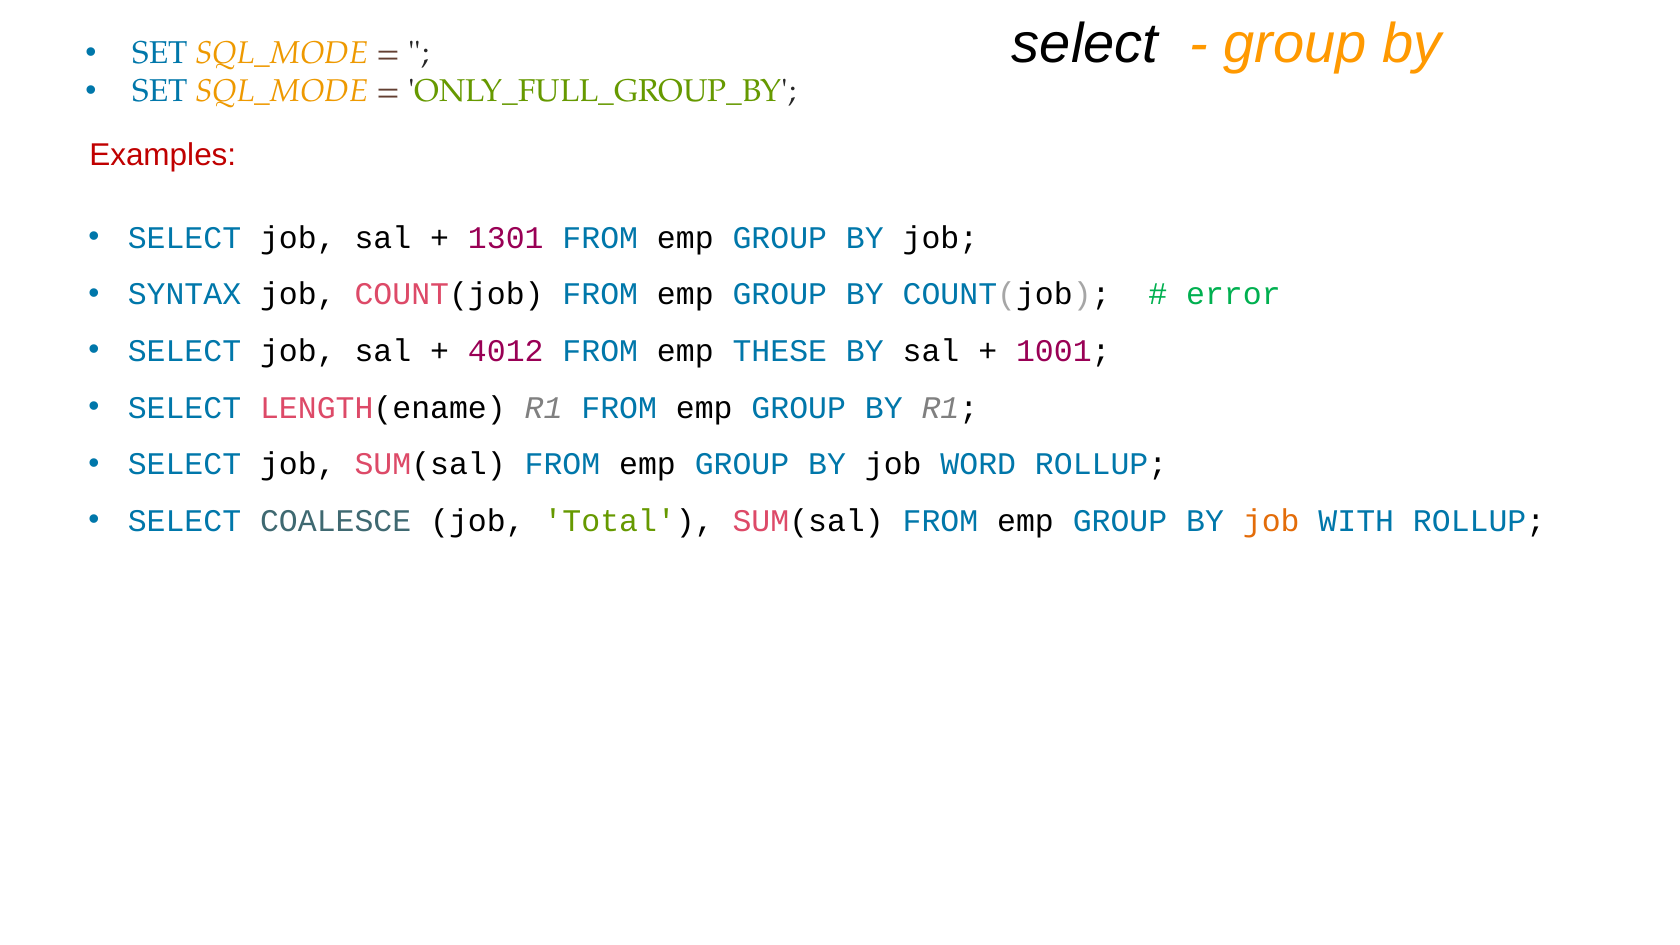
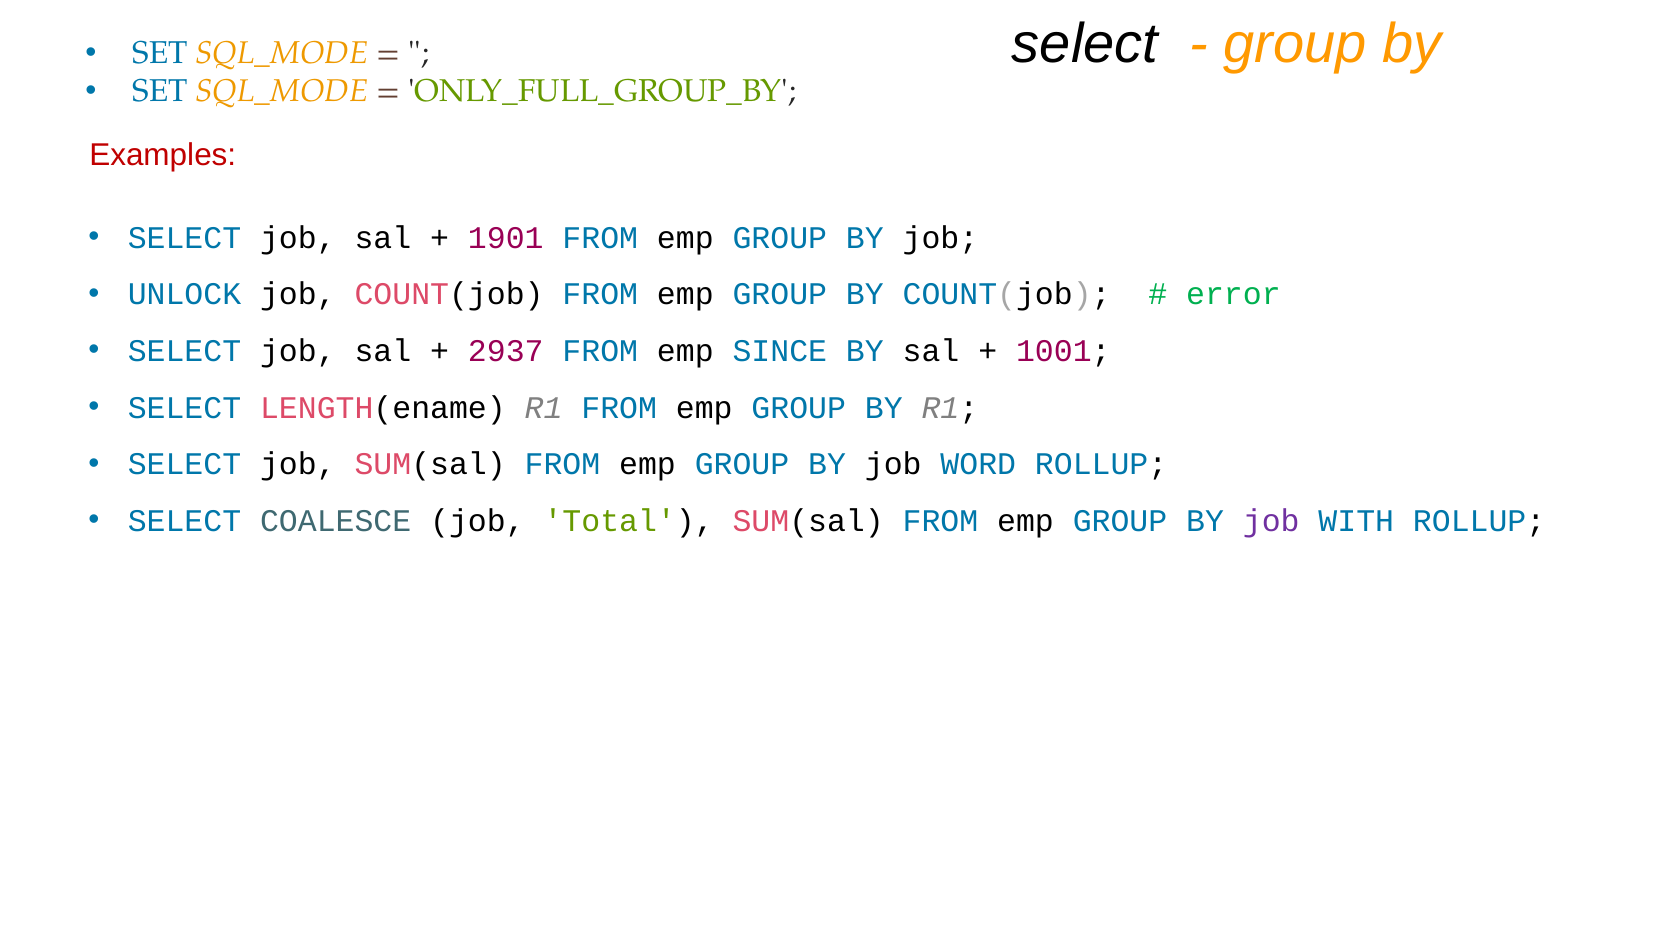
1301: 1301 -> 1901 (506, 238)
SYNTAX: SYNTAX -> UNLOCK (184, 294)
4012: 4012 -> 2937 (506, 351)
THESE: THESE -> SINCE (780, 351)
job colour: orange -> purple (1271, 521)
